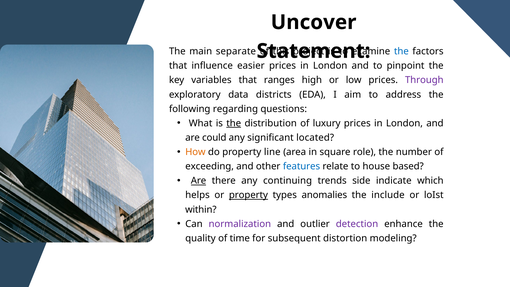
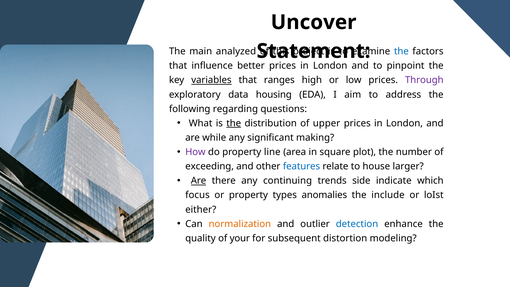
separate: separate -> analyzed (236, 51)
easier: easier -> better (251, 66)
variables underline: none -> present (211, 80)
districts: districts -> housing (274, 94)
luxury: luxury -> upper (327, 123)
could: could -> while (214, 138)
located: located -> making (315, 138)
How colour: orange -> purple (195, 152)
role: role -> plot (365, 152)
based: based -> larger (408, 166)
helps: helps -> focus (197, 195)
property underline: present -> none (248, 195)
within: within -> either (201, 209)
normalization colour: purple -> orange (240, 224)
detection colour: purple -> blue (357, 224)
time: time -> your (240, 238)
